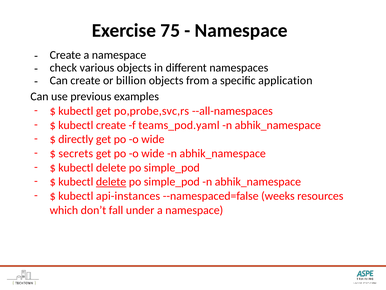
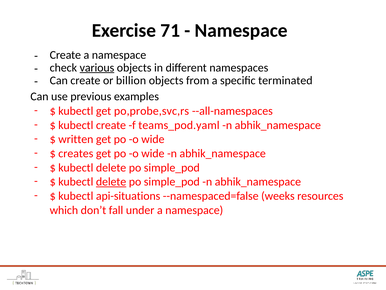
75: 75 -> 71 (170, 31)
various underline: none -> present (97, 68)
application: application -> terminated (285, 80)
directly: directly -> written (76, 139)
secrets: secrets -> creates (76, 153)
api-instances: api-instances -> api-situations (128, 196)
